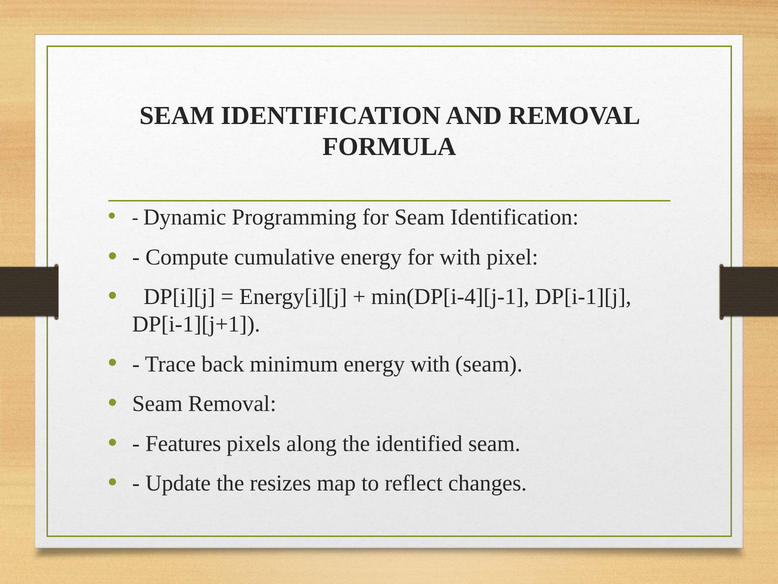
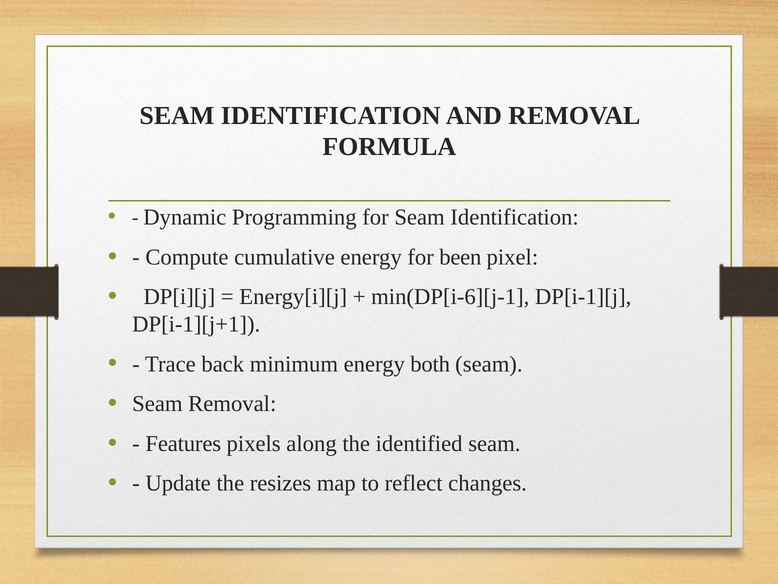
for with: with -> been (460, 257)
min(DP[i-4][j-1: min(DP[i-4][j-1 -> min(DP[i-6][j-1 (450, 297)
energy with: with -> both (430, 364)
